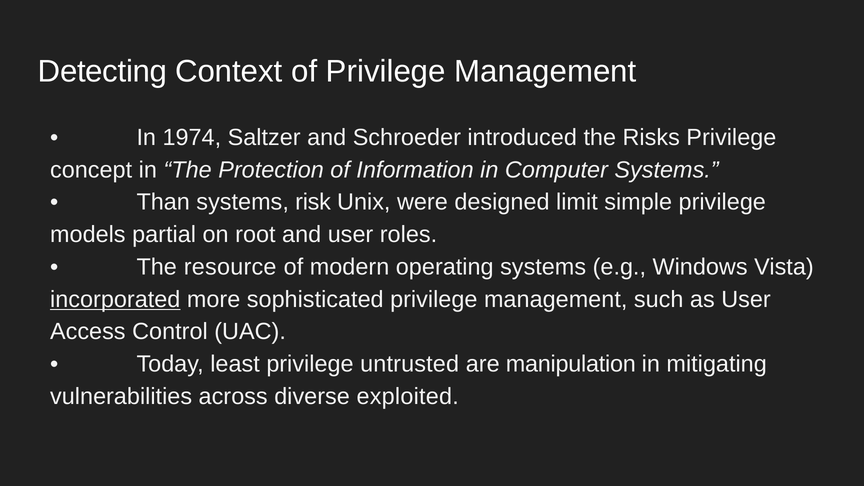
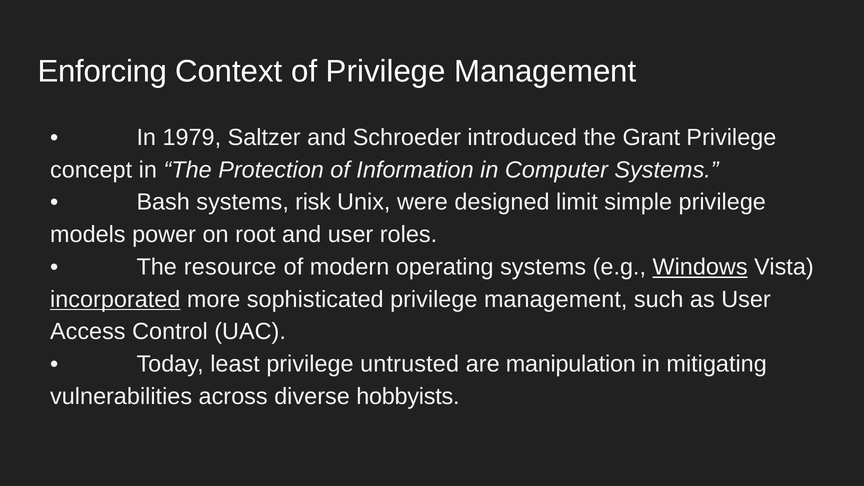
Detecting: Detecting -> Enforcing (102, 72)
1974: 1974 -> 1979 (192, 137)
Risks: Risks -> Grant (651, 137)
Than: Than -> Bash (163, 202)
partial: partial -> power (164, 235)
Windows underline: none -> present (700, 267)
exploited: exploited -> hobbyists (408, 397)
